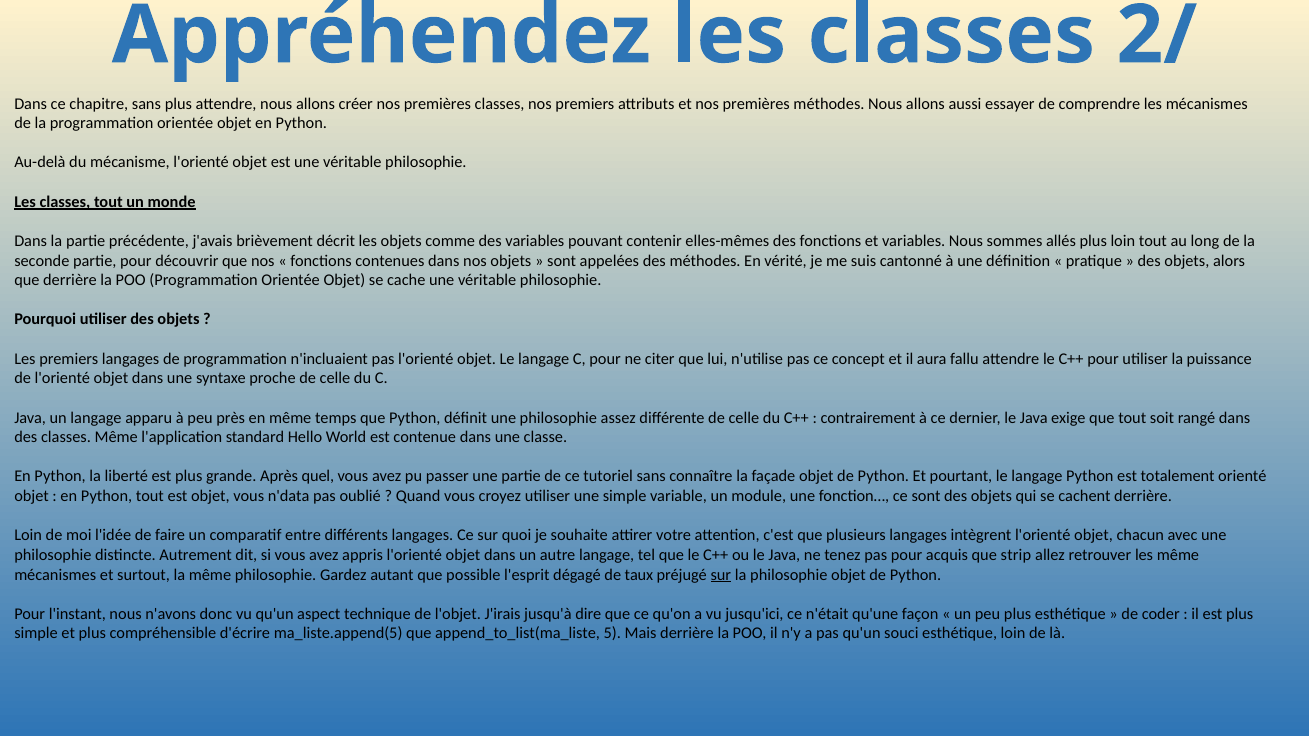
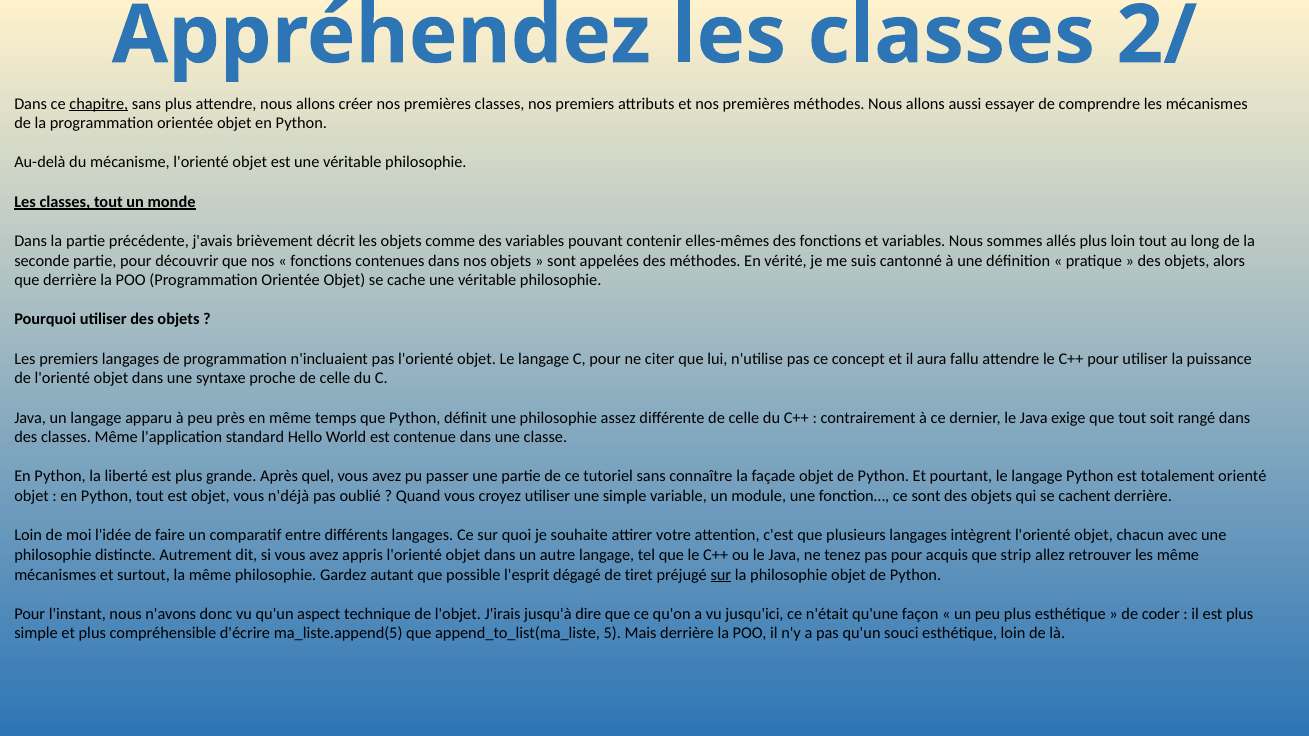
chapitre underline: none -> present (99, 104)
n'data: n'data -> n'déjà (289, 496)
taux: taux -> tiret (639, 575)
